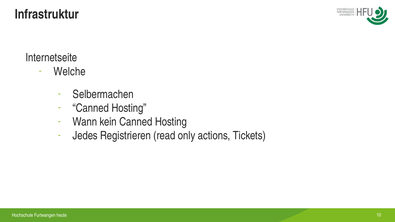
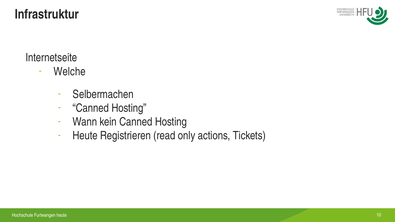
Jedes: Jedes -> Heute (85, 136)
